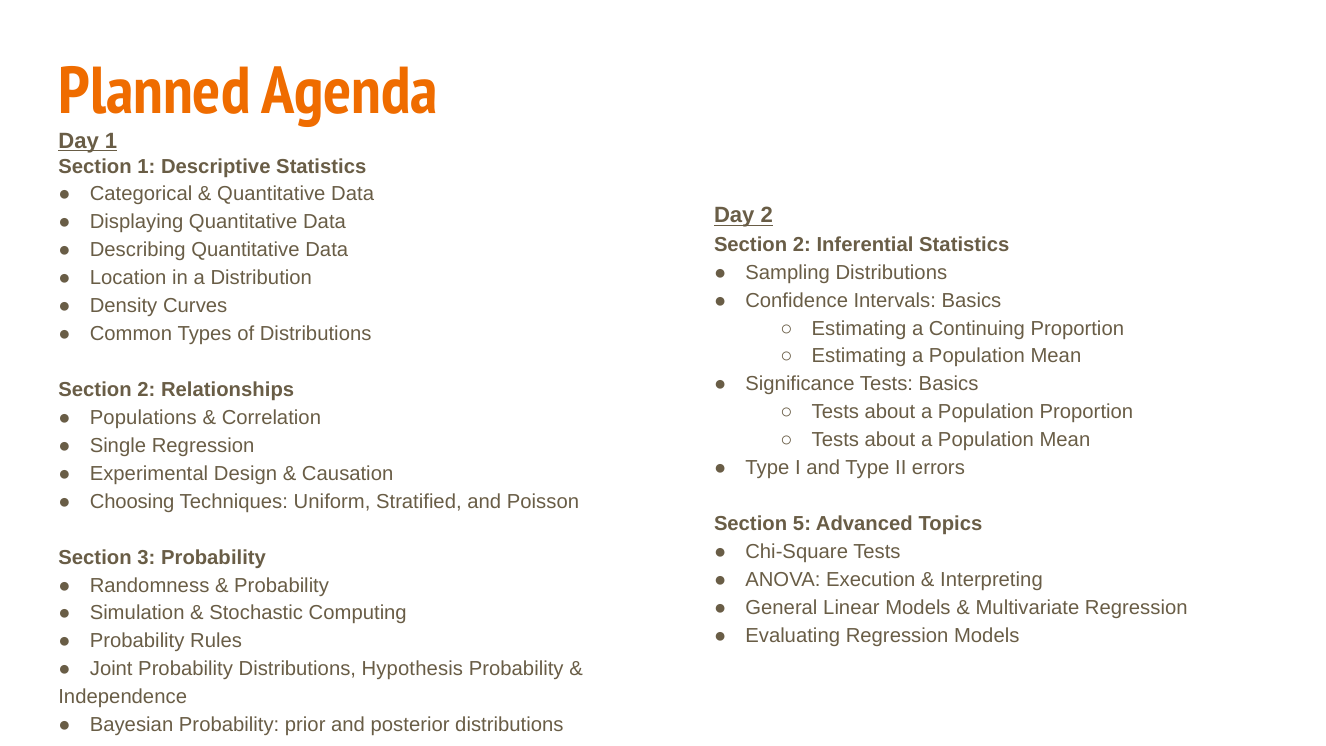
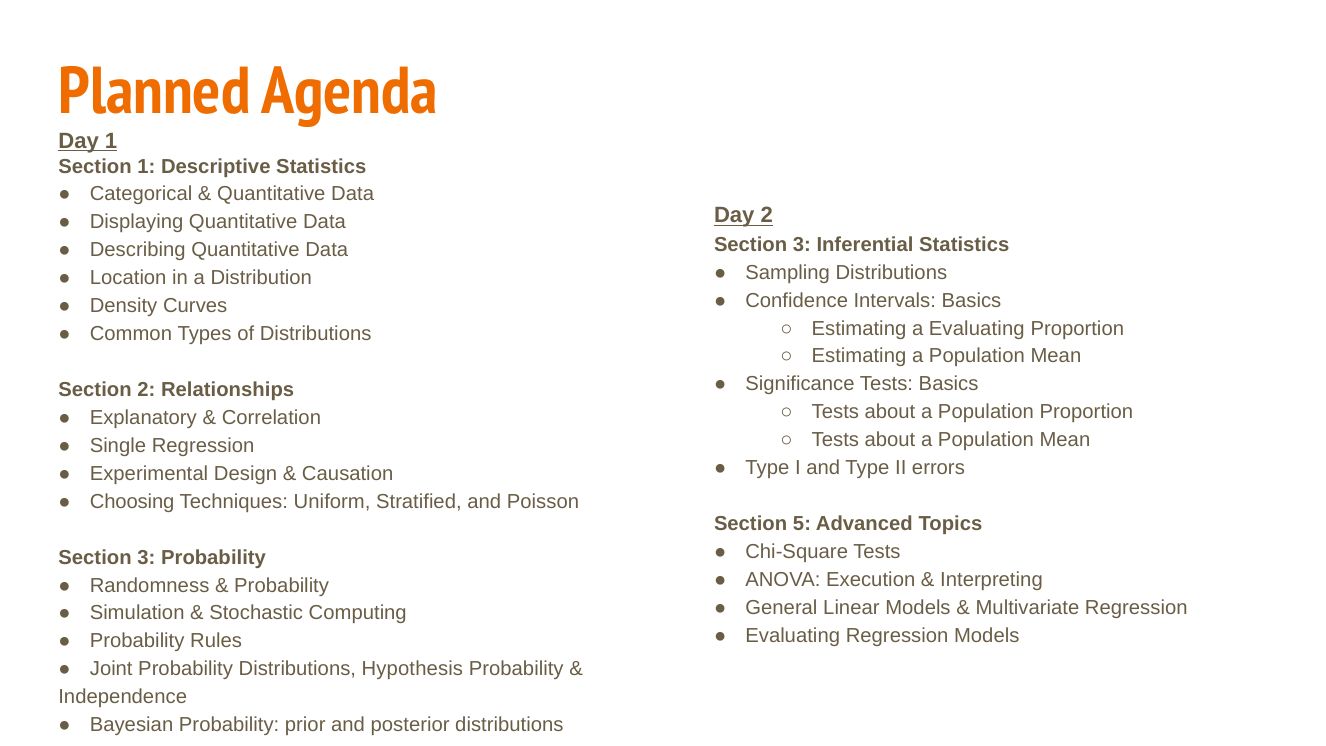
2: 2 -> 3 (802, 245)
a Continuing: Continuing -> Evaluating (977, 328)
Populations: Populations -> Explanatory (143, 418)
